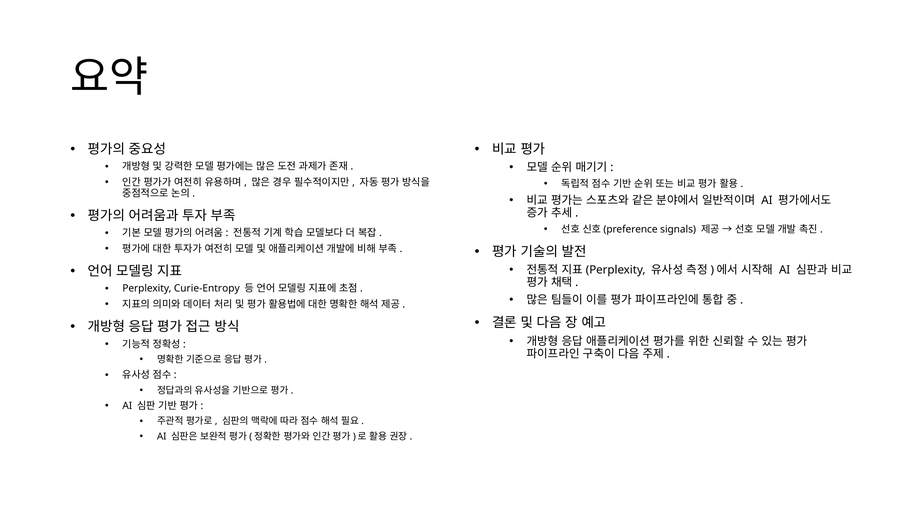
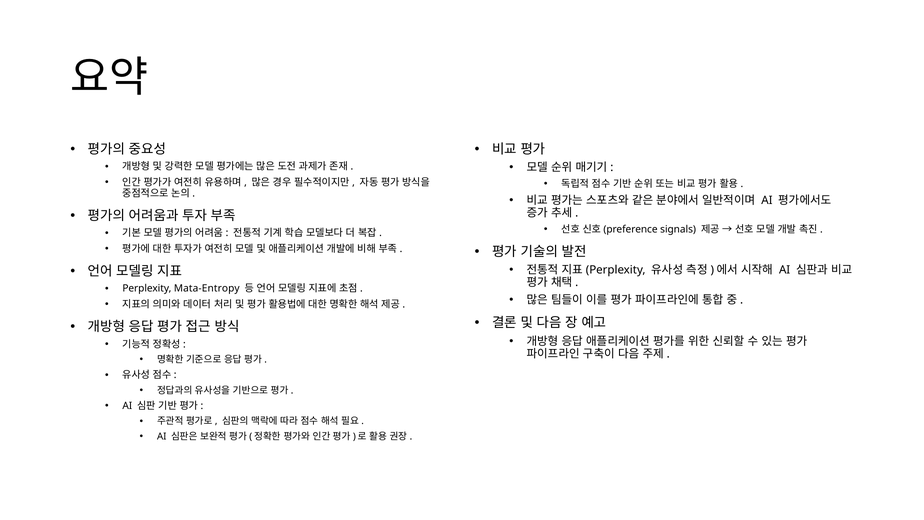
Curie-Entropy: Curie-Entropy -> Mata-Entropy (207, 289)
